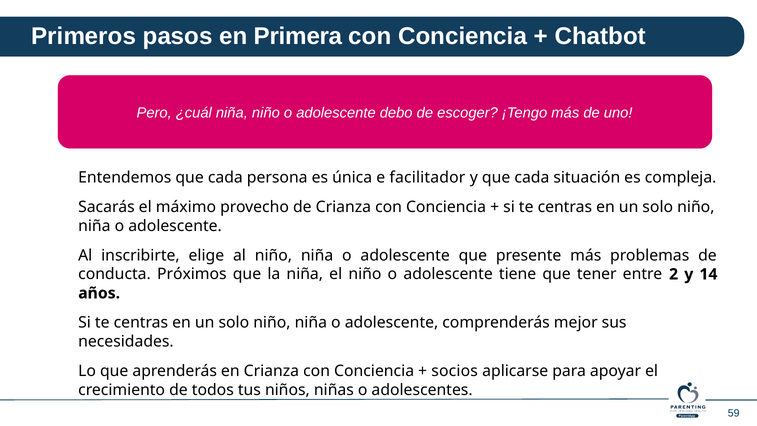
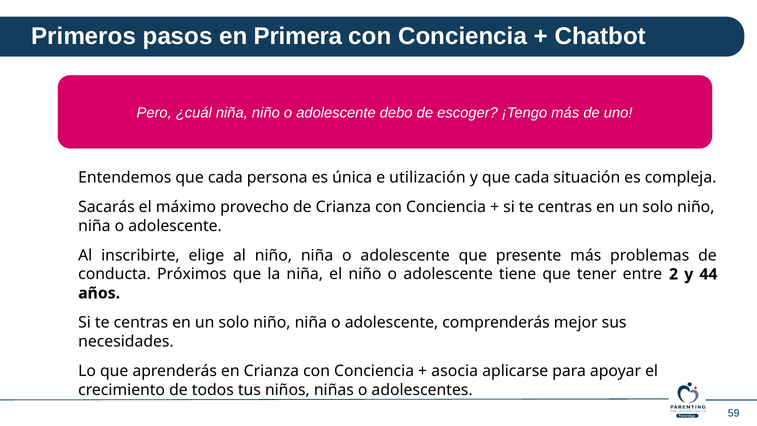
facilitador: facilitador -> utilización (427, 177)
14: 14 -> 44 (708, 274)
socios: socios -> asocia (455, 371)
